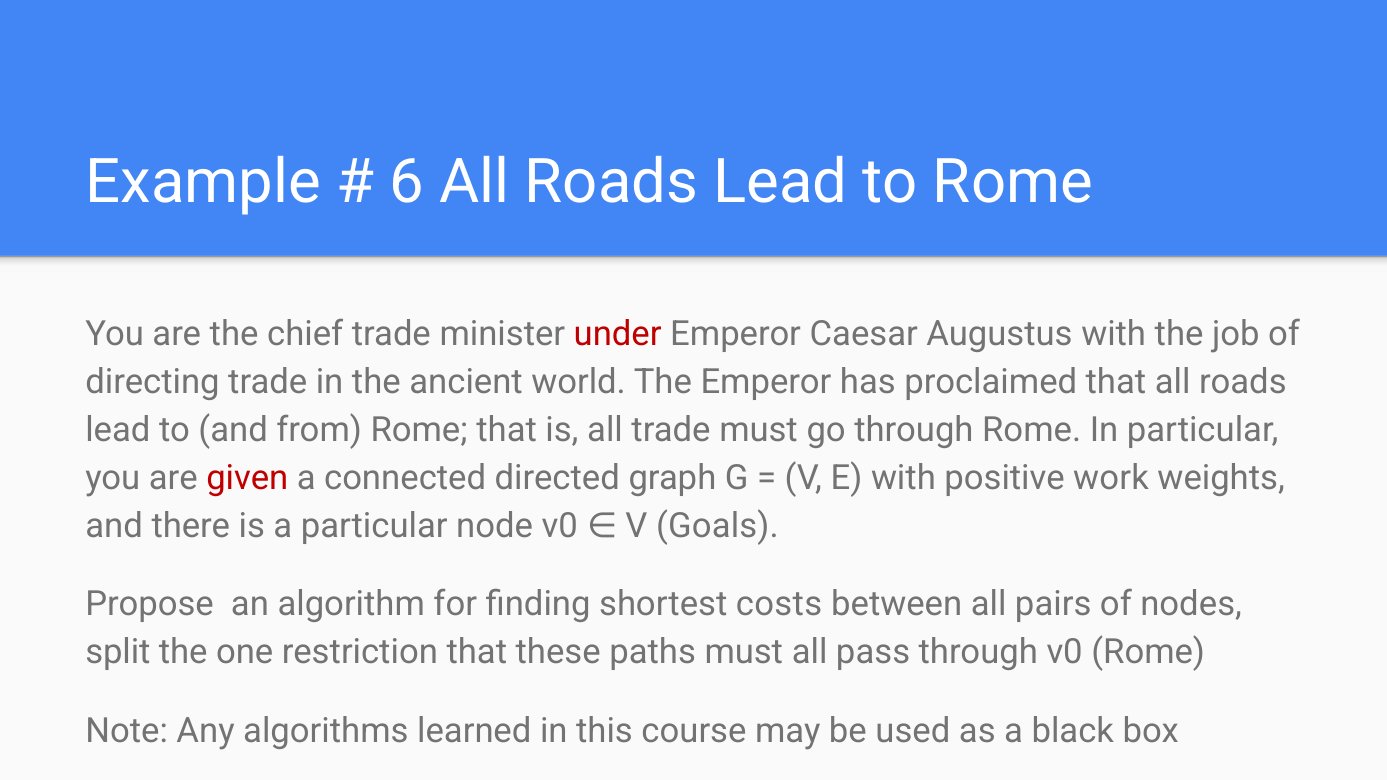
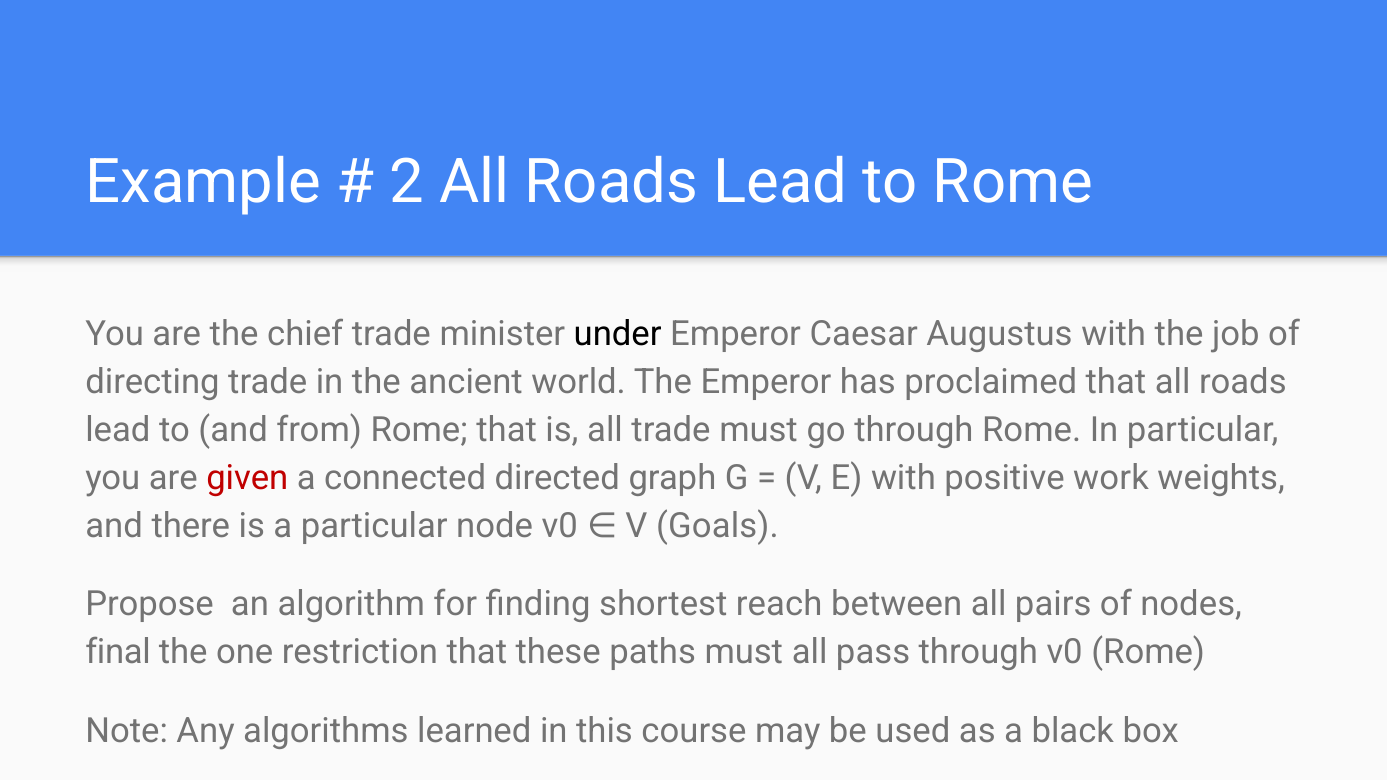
6: 6 -> 2 (407, 182)
under colour: red -> black (618, 334)
costs: costs -> reach (779, 604)
split: split -> final (118, 652)
